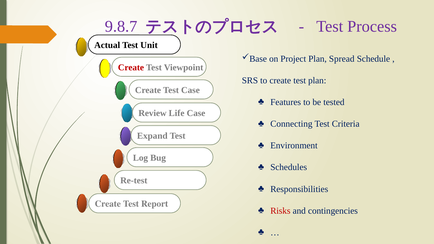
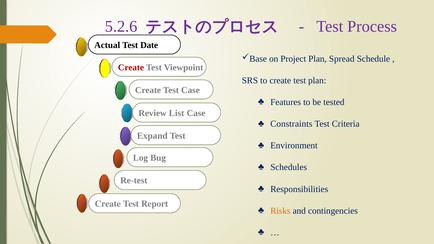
9.8.7: 9.8.7 -> 5.2.6 (121, 26)
Unit: Unit -> Date (149, 45)
Life: Life -> List (177, 113)
Connecting: Connecting -> Constraints (291, 124)
Risks colour: red -> orange (280, 211)
